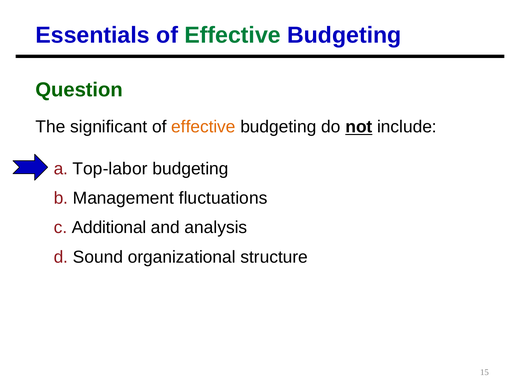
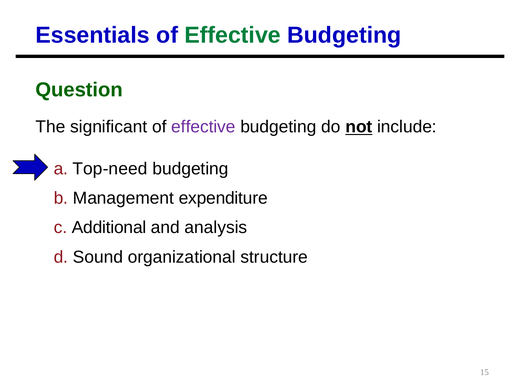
effective colour: orange -> purple (203, 127)
Top-labor: Top-labor -> Top-need (110, 169)
fluctuations: fluctuations -> expenditure (223, 198)
